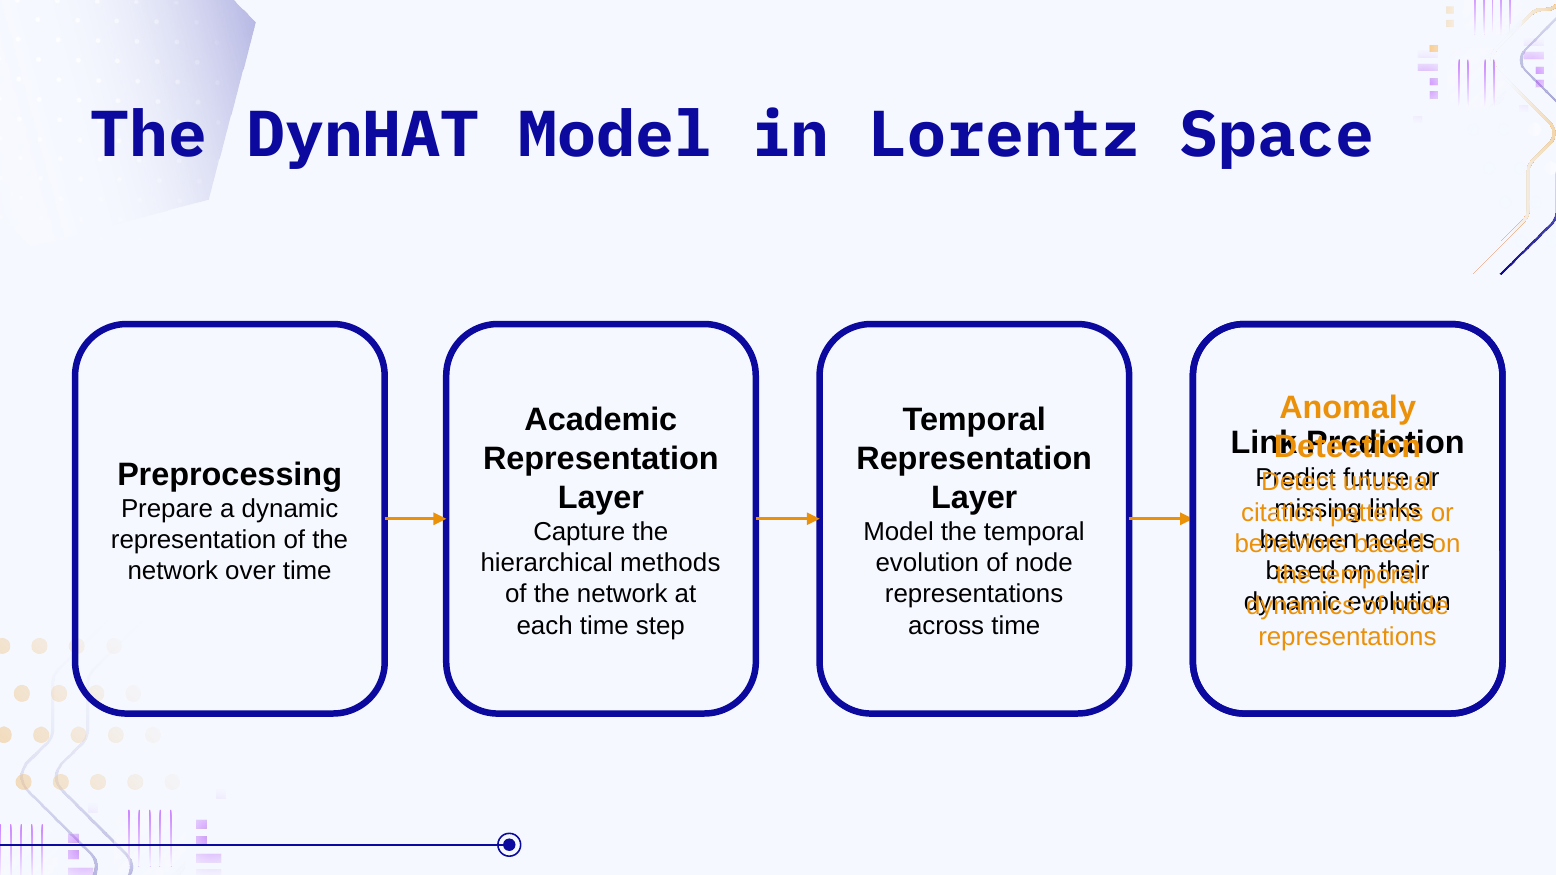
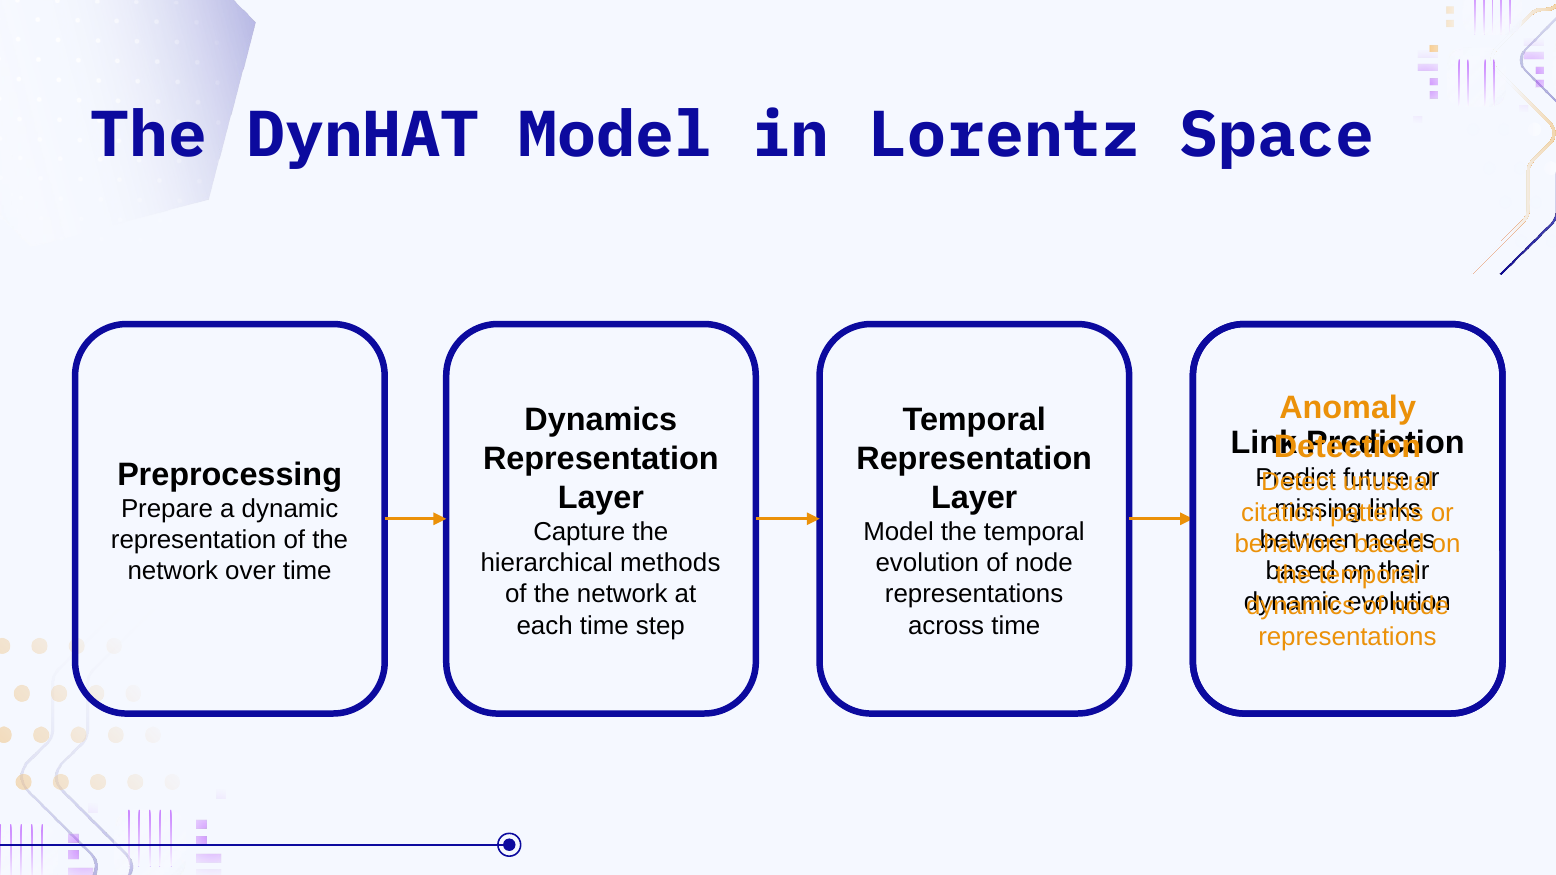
Academic: Academic -> Dynamics (601, 420)
